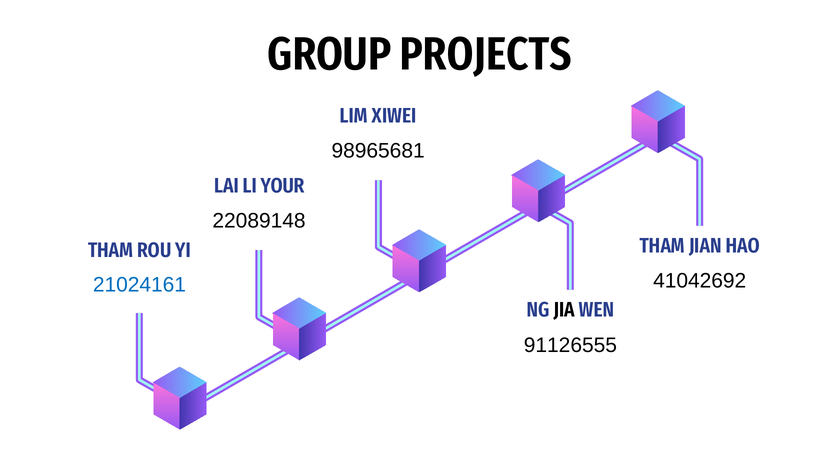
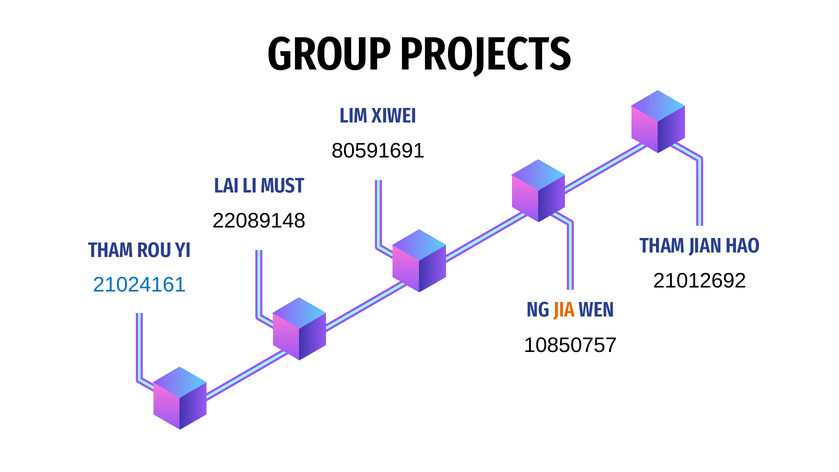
98965681: 98965681 -> 80591691 (378, 151)
YOUR: YOUR -> MUST (282, 186)
41042692: 41042692 -> 21012692 (700, 281)
JIA colour: black -> orange (564, 310)
91126555: 91126555 -> 10850757 (570, 345)
